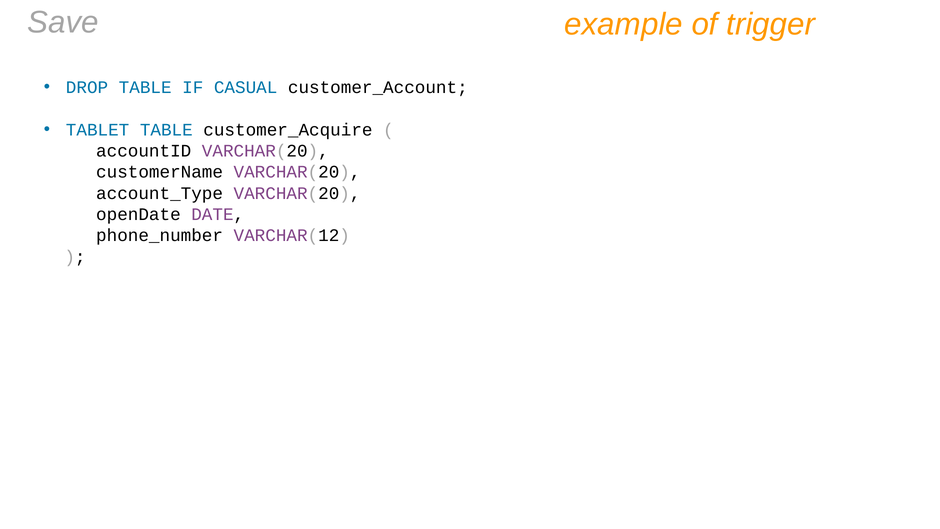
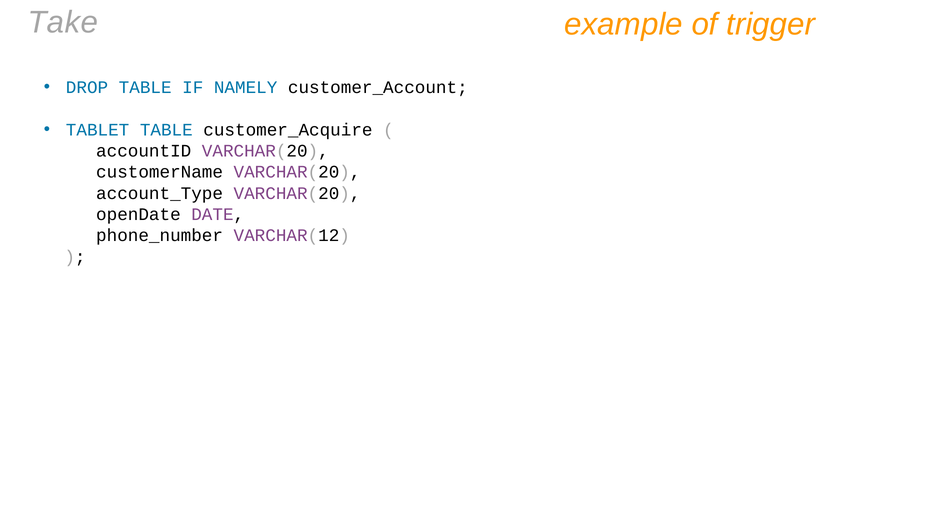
Save: Save -> Take (63, 22)
CASUAL: CASUAL -> NAMELY (246, 87)
